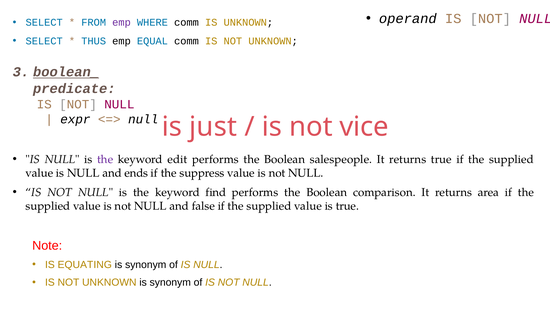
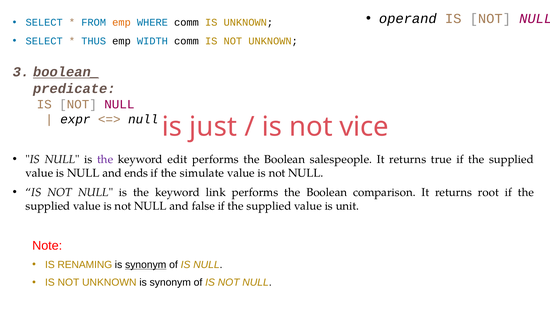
emp colour: purple -> orange (121, 23)
EQUAL: EQUAL -> WIDTH (152, 41)
suppress: suppress -> simulate (202, 173)
find: find -> link (216, 192)
area: area -> root (488, 192)
is true: true -> unit (347, 206)
EQUATING: EQUATING -> RENAMING (85, 265)
synonym underline: none -> present (146, 265)
